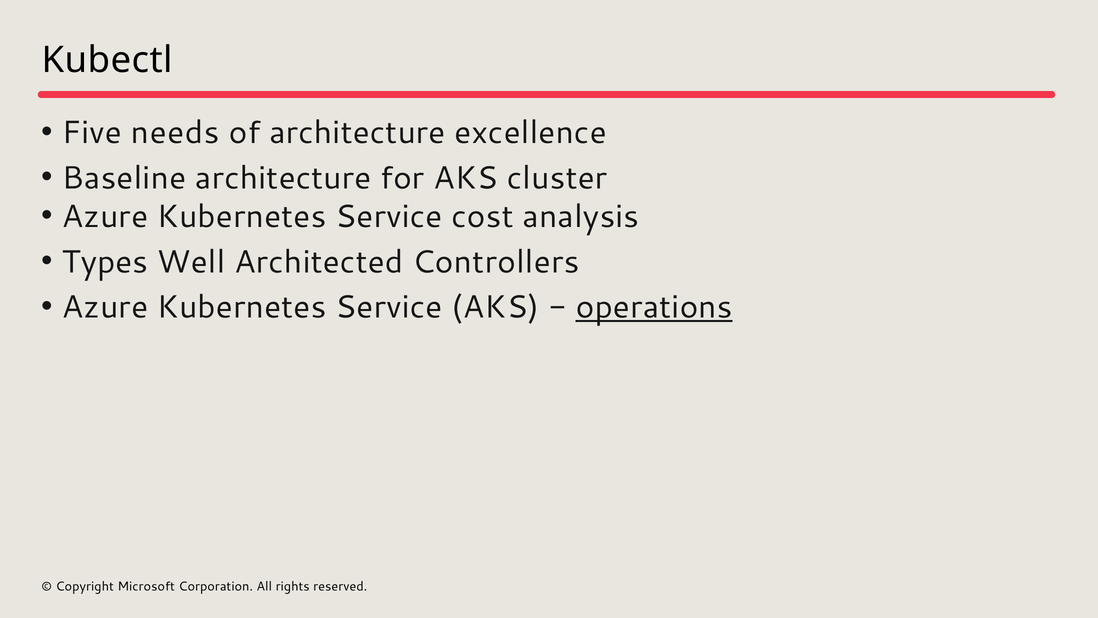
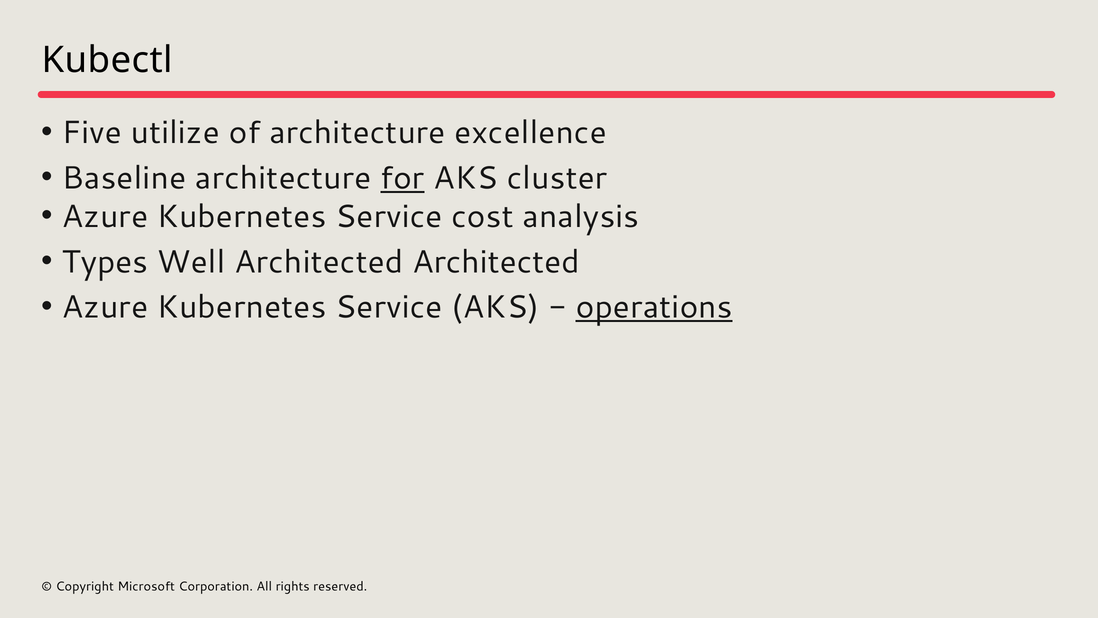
needs: needs -> utilize (175, 133)
for underline: none -> present (402, 178)
Architected Controllers: Controllers -> Architected (496, 262)
